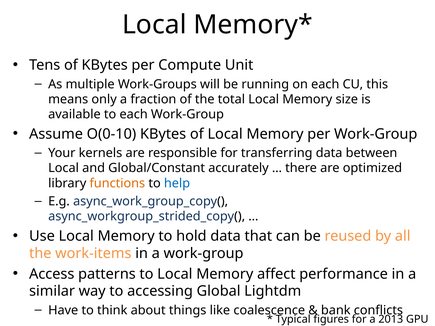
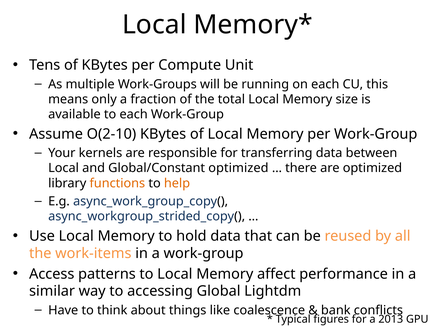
O(0-10: O(0-10 -> O(2-10 (111, 134)
Global/Constant accurately: accurately -> optimized (238, 168)
help colour: blue -> orange (177, 183)
